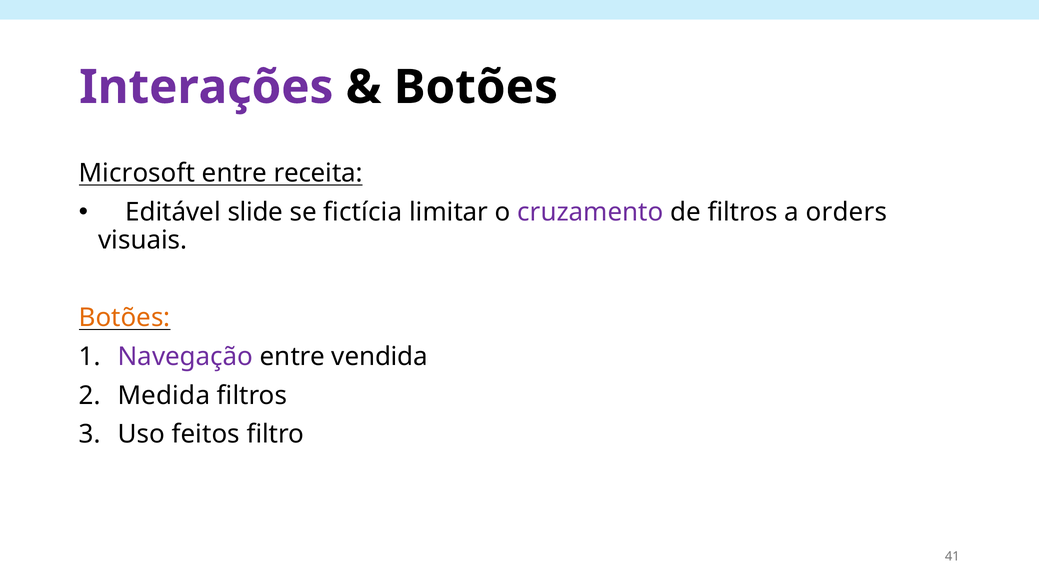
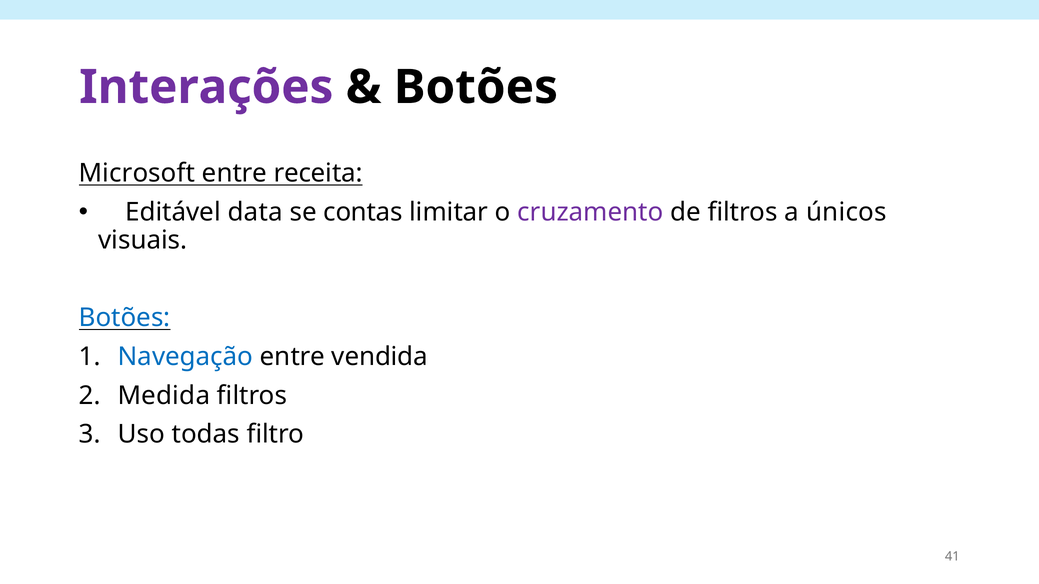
slide: slide -> data (255, 212)
fictícia: fictícia -> contas (363, 212)
orders: orders -> únicos (846, 212)
Botões colour: orange -> blue (125, 318)
Navegação colour: purple -> blue (185, 357)
feitos: feitos -> todas (206, 435)
